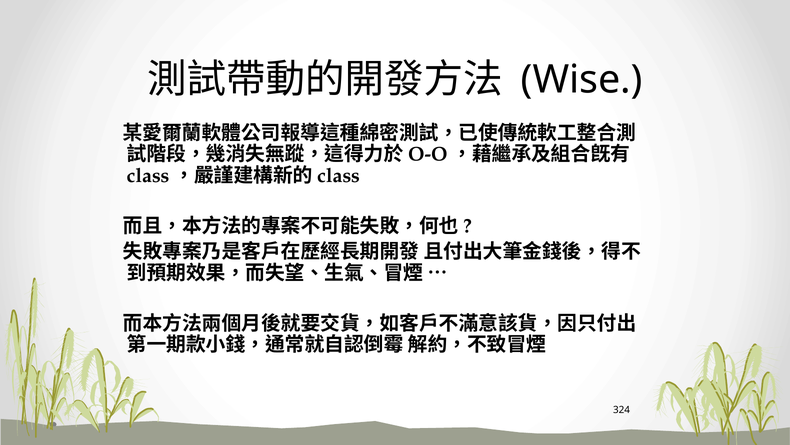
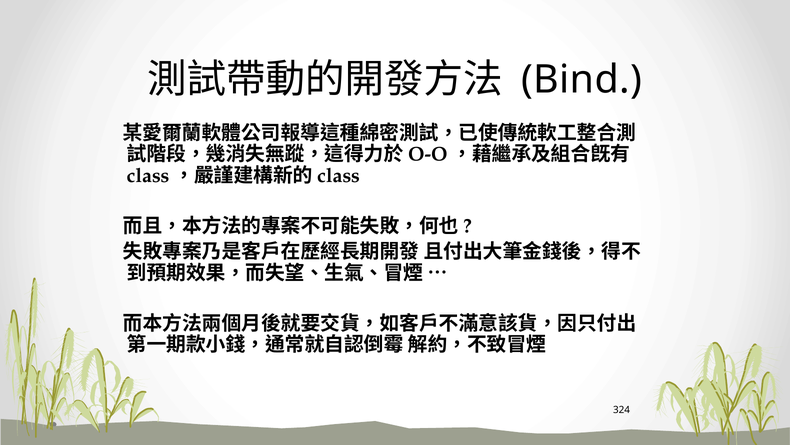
Wise: Wise -> Bind (582, 80)
